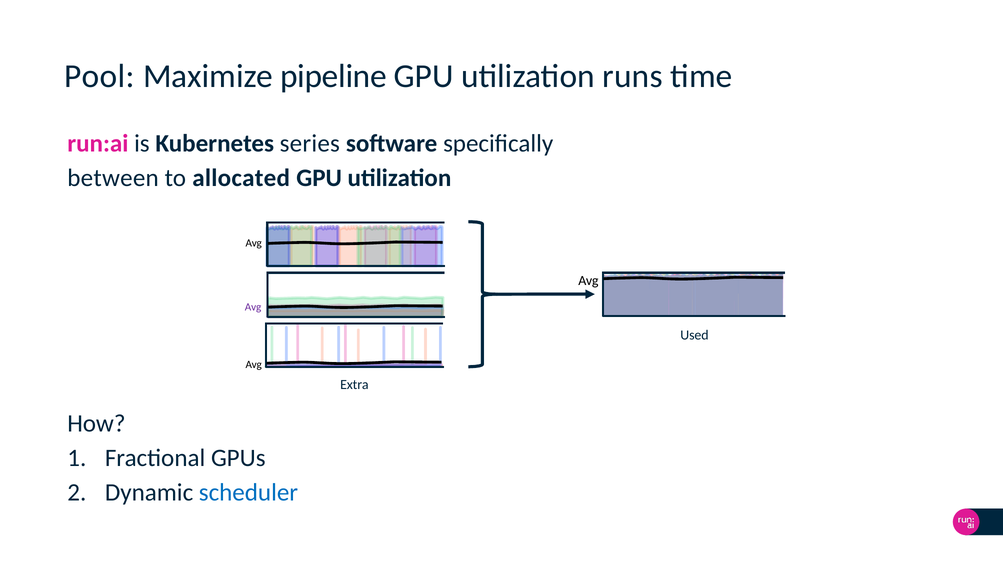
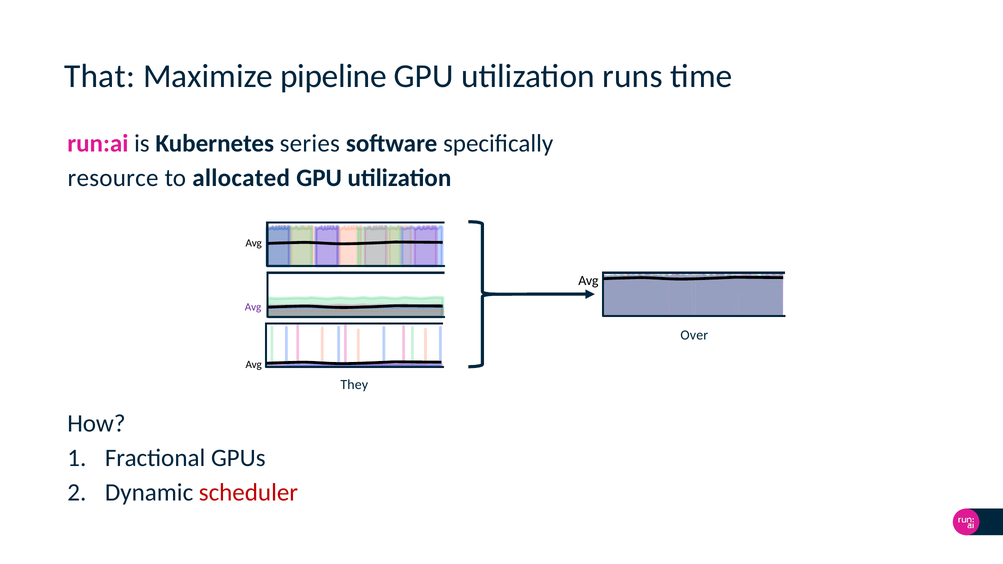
Pool: Pool -> That (100, 76)
between: between -> resource (113, 178)
Used: Used -> Over (694, 335)
Extra: Extra -> They (354, 385)
scheduler colour: blue -> red (248, 493)
